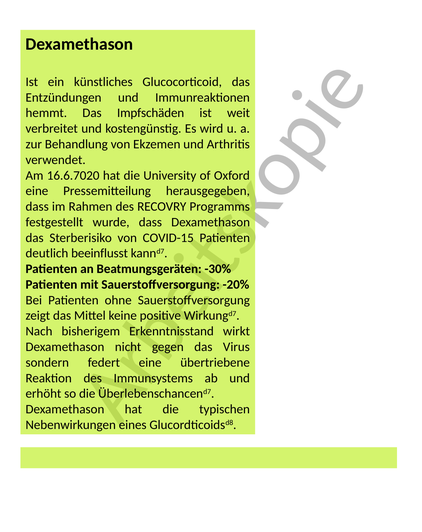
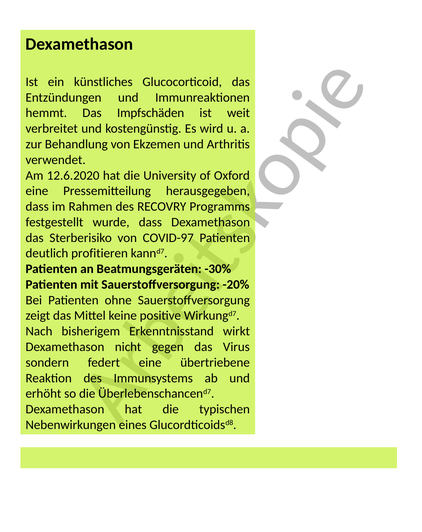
16.6.7020: 16.6.7020 -> 12.6.2020 (73, 175)
COVID-15: COVID-15 -> COVID-97 (168, 238)
beeinflusst: beeinflusst -> profitieren (100, 253)
